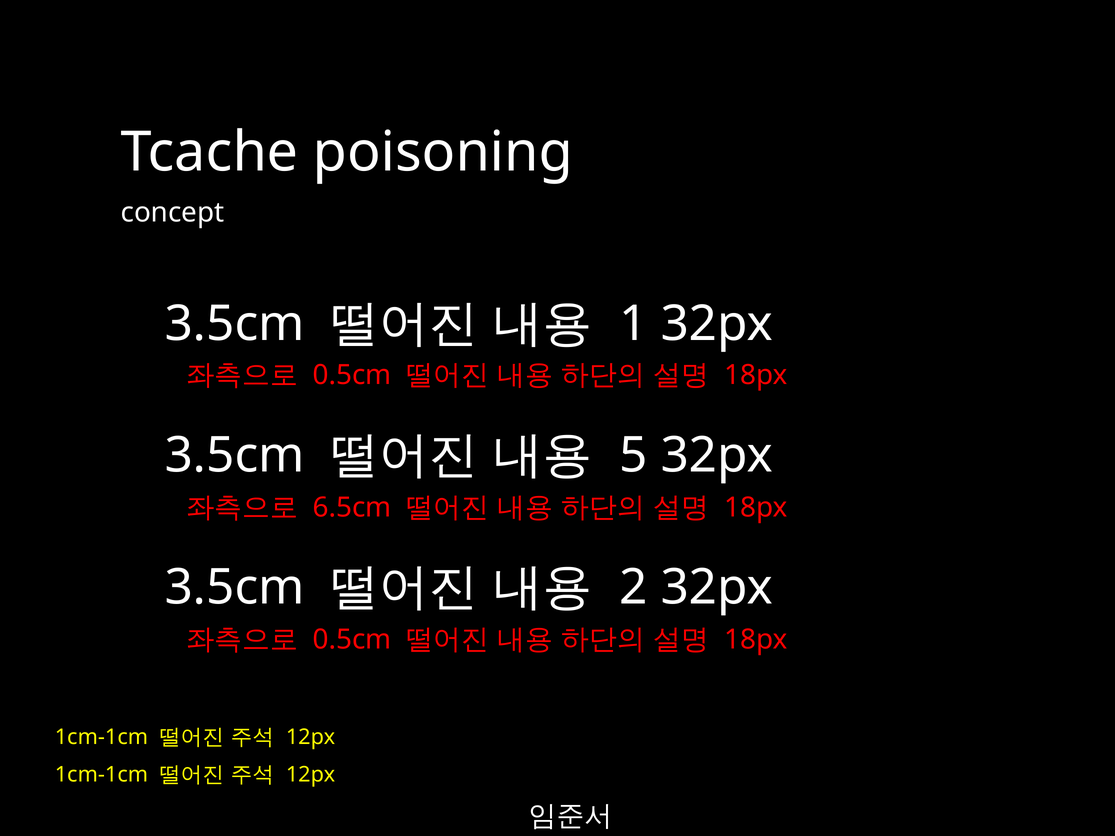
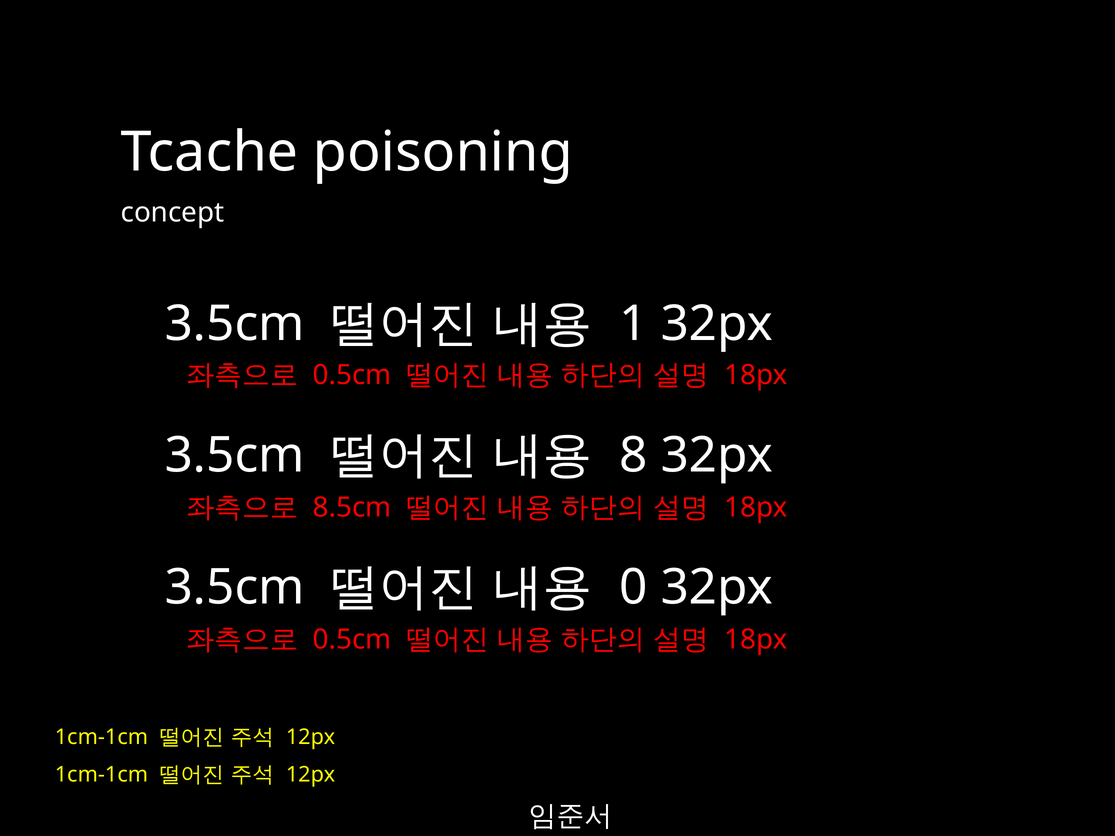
5: 5 -> 8 (633, 456)
6.5cm: 6.5cm -> 8.5cm (352, 507)
2: 2 -> 0 (633, 587)
